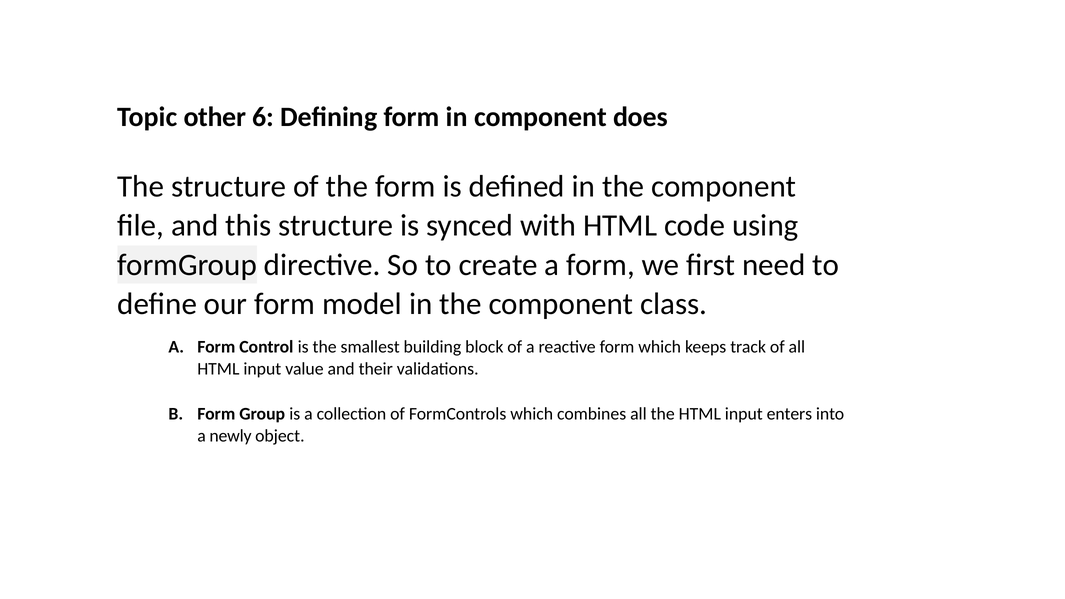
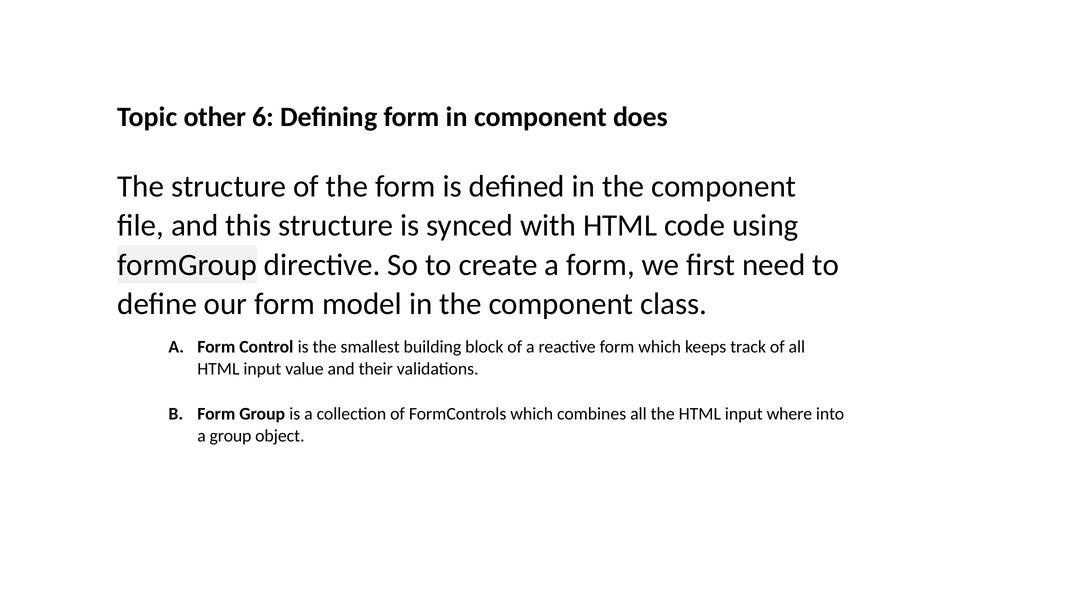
enters: enters -> where (789, 414)
a newly: newly -> group (231, 436)
